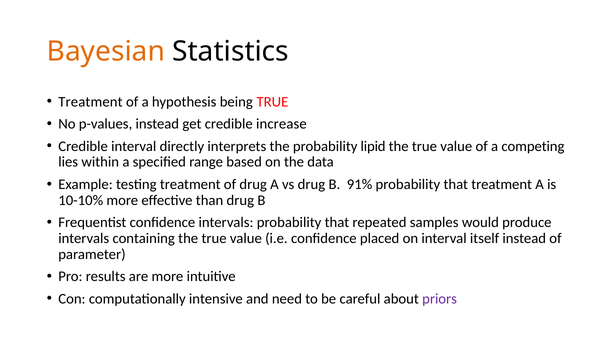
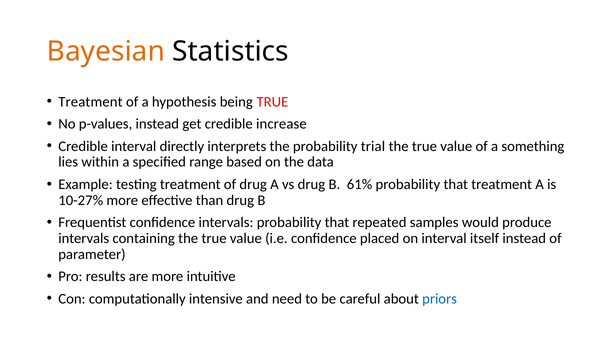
lipid: lipid -> trial (373, 146)
competing: competing -> something (533, 146)
91%: 91% -> 61% (360, 185)
10-10%: 10-10% -> 10-27% (81, 200)
priors colour: purple -> blue (440, 299)
